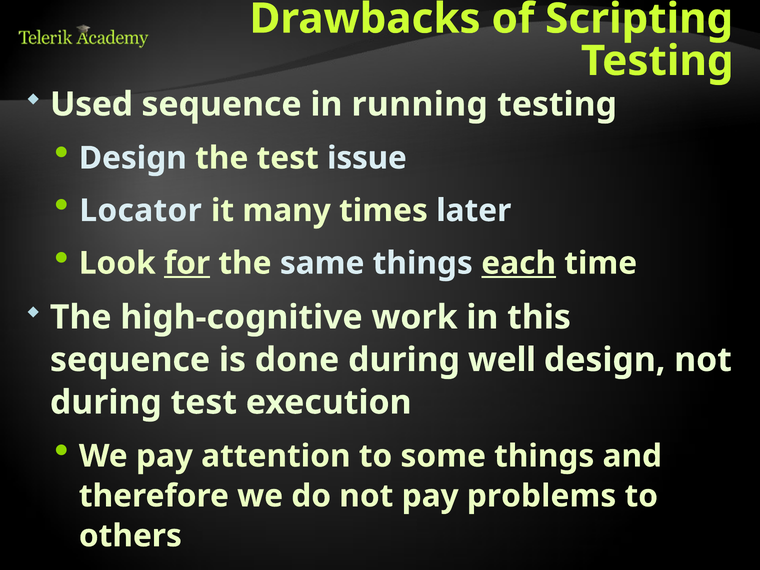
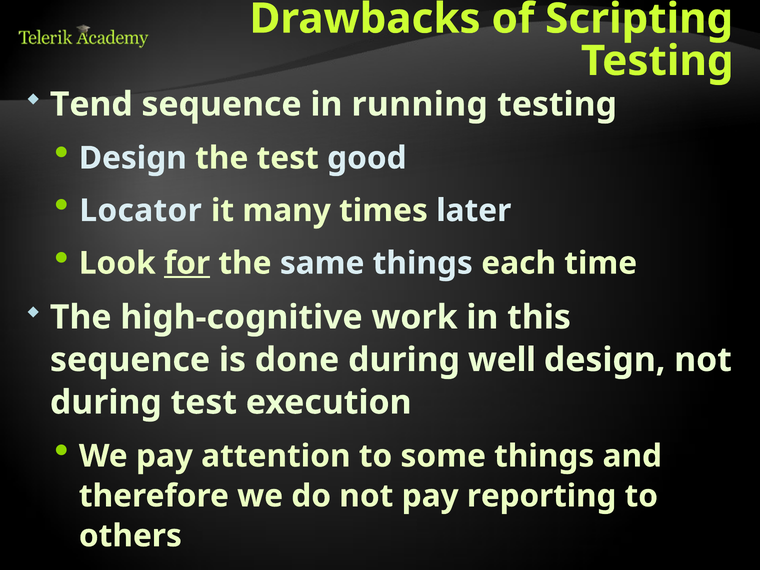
Used: Used -> Tend (91, 104)
issue: issue -> good (367, 158)
each underline: present -> none (519, 263)
problems: problems -> reporting (542, 496)
